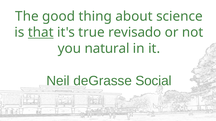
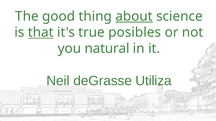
about underline: none -> present (134, 16)
revisado: revisado -> posibles (135, 33)
Social: Social -> Utiliza (153, 81)
